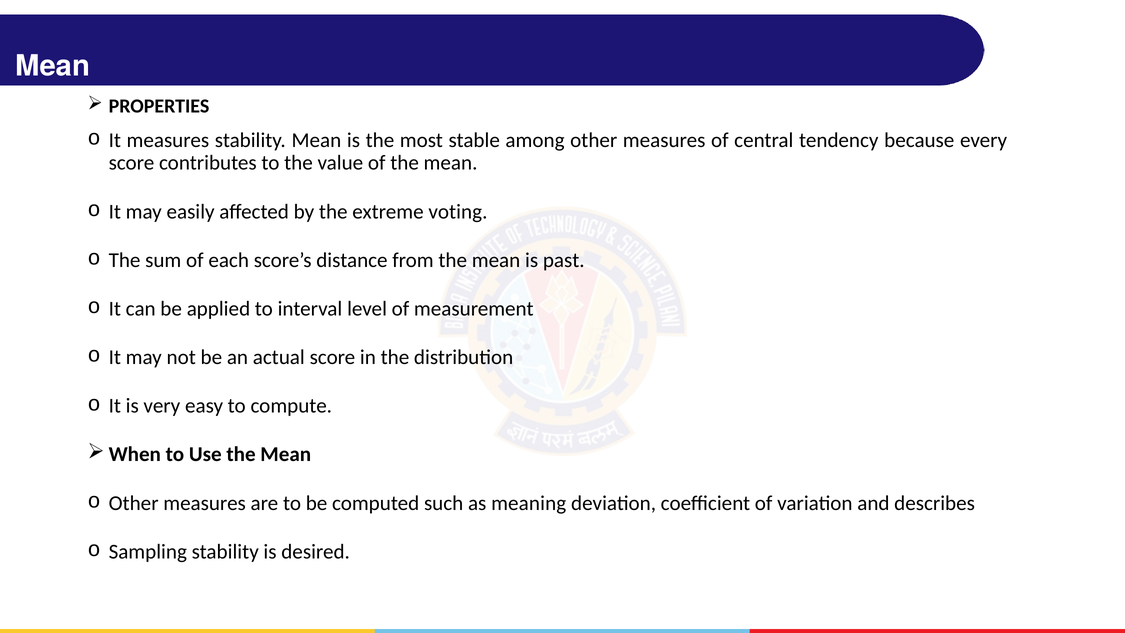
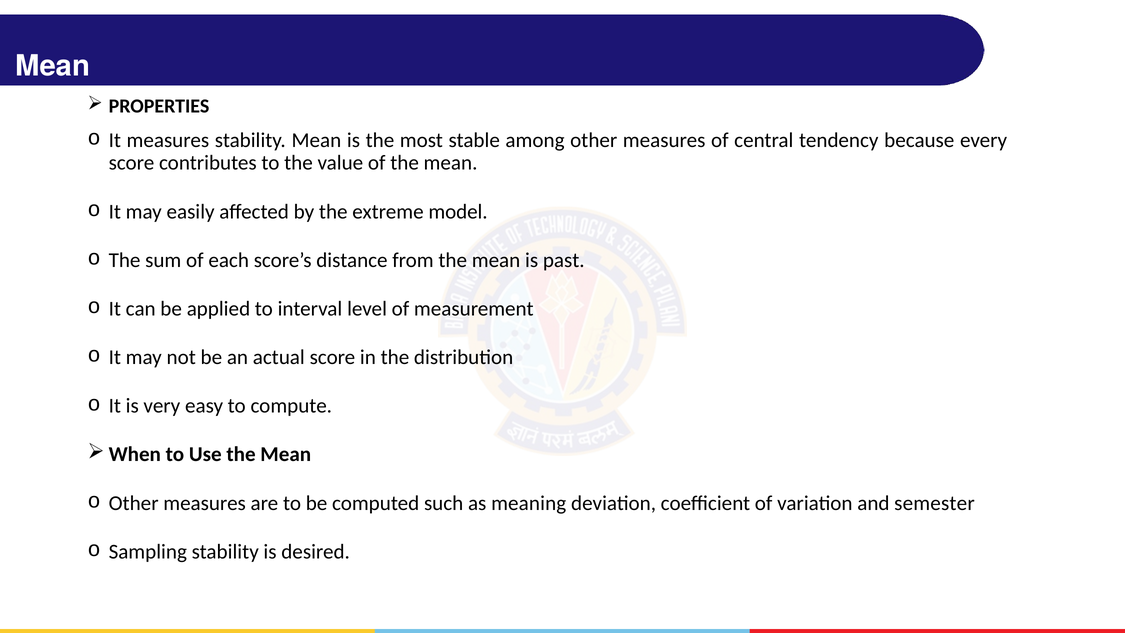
voting: voting -> model (458, 212)
describes: describes -> semester (934, 503)
